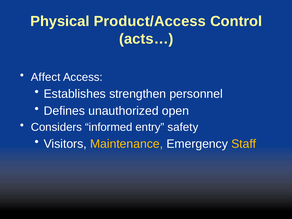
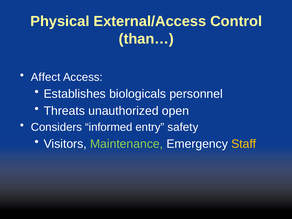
Product/Access: Product/Access -> External/Access (150, 21)
acts…: acts… -> than… (146, 39)
strengthen: strengthen -> biologicals (138, 94)
Defines: Defines -> Threats (64, 111)
Maintenance colour: yellow -> light green (127, 144)
